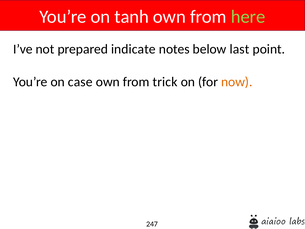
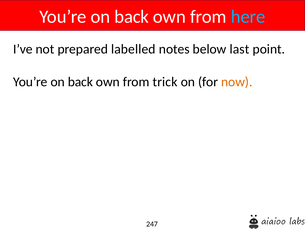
tanh: tanh -> back (132, 17)
here colour: light green -> light blue (248, 17)
indicate: indicate -> labelled (133, 49)
case: case -> back (80, 82)
